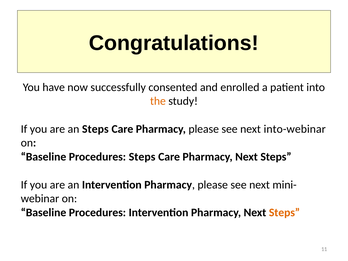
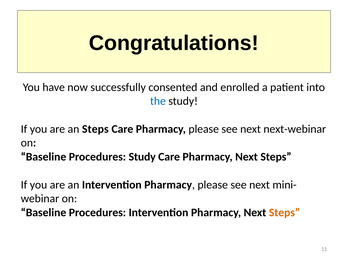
the colour: orange -> blue (158, 101)
into-webinar: into-webinar -> next-webinar (295, 129)
Procedures Steps: Steps -> Study (142, 157)
